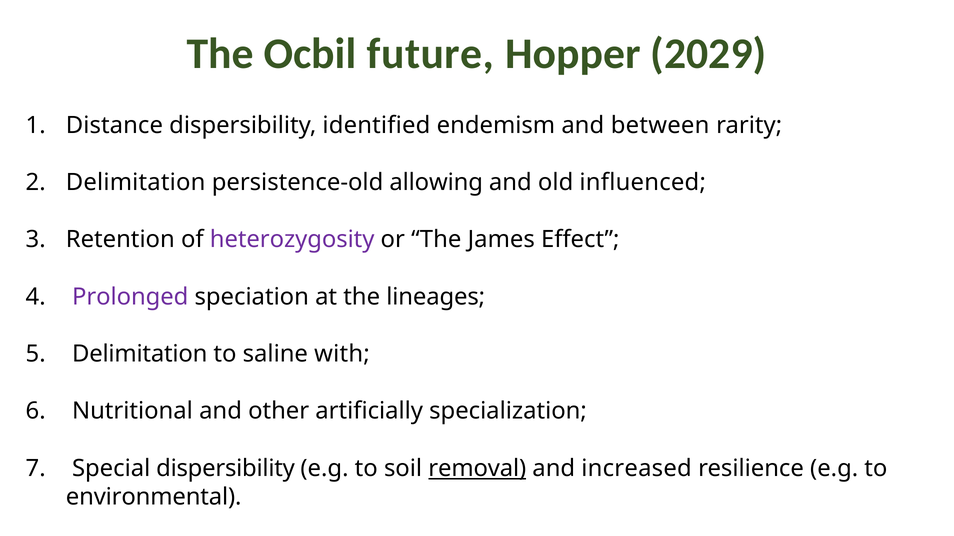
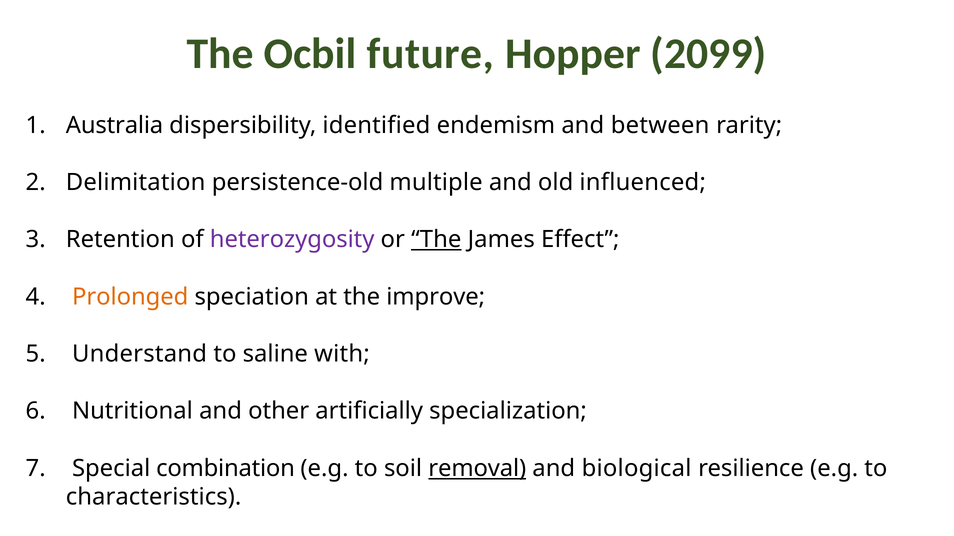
2029: 2029 -> 2099 (708, 54)
Distance: Distance -> Australia (115, 125)
allowing: allowing -> multiple (436, 183)
The underline: none -> present (436, 240)
Prolonged colour: purple -> orange (130, 297)
lineages: lineages -> improve (436, 297)
Delimitation: Delimitation -> Understand (140, 354)
Special dispersibility: dispersibility -> combination (226, 469)
increased: increased -> biological (637, 469)
environmental: environmental -> characteristics (154, 497)
